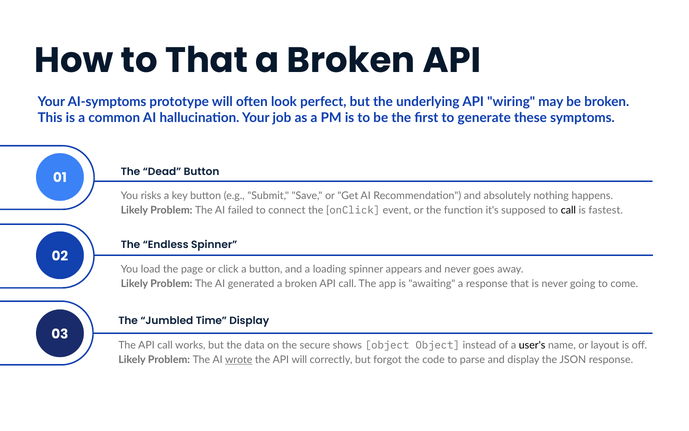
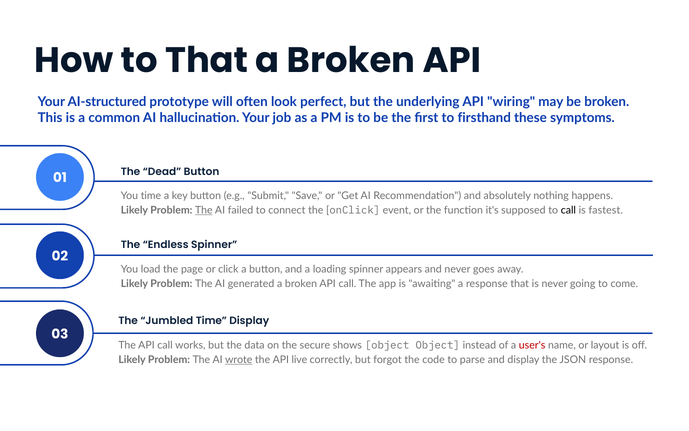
AI-symptoms: AI-symptoms -> AI-structured (107, 102)
generate: generate -> firsthand (484, 118)
You risks: risks -> time (151, 195)
The underline: none -> present (204, 210)
user's colour: black -> red (532, 345)
API will: will -> live (299, 359)
